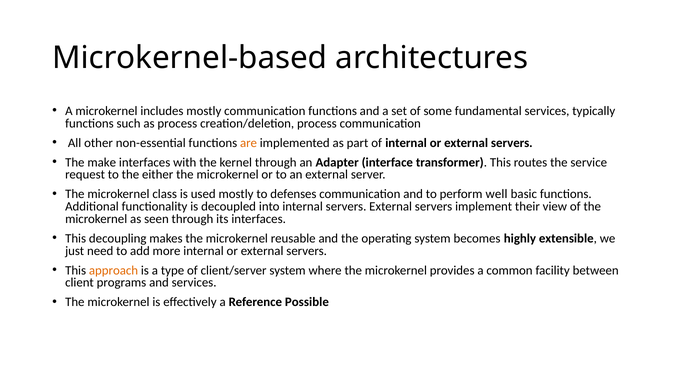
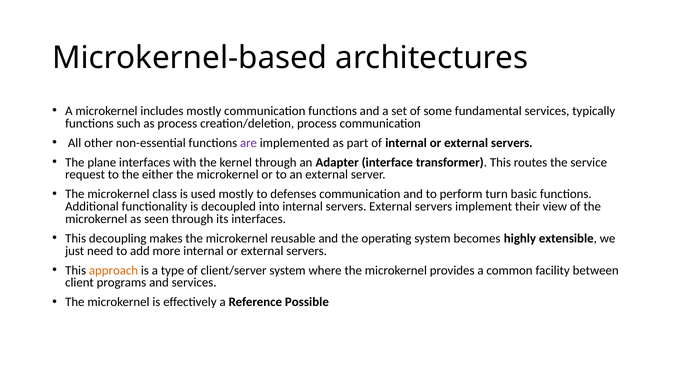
are colour: orange -> purple (249, 143)
make: make -> plane (102, 162)
well: well -> turn (497, 194)
